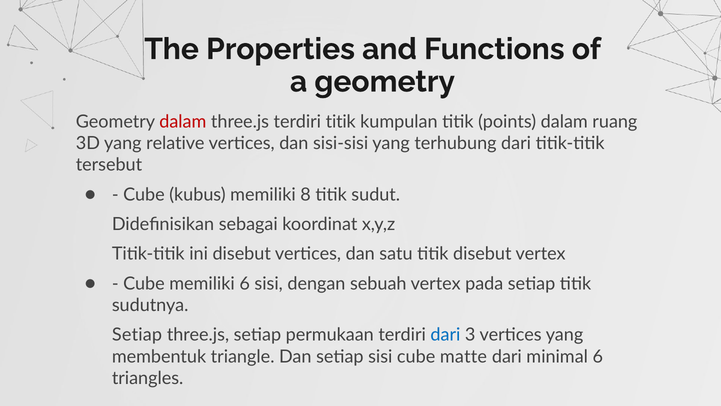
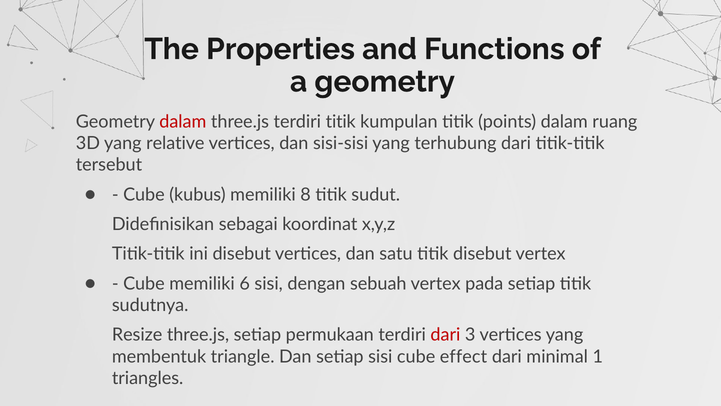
Setiap: Setiap -> Resize (137, 335)
dari colour: blue -> red (445, 335)
matte: matte -> effect (463, 356)
minimal 6: 6 -> 1 (598, 356)
